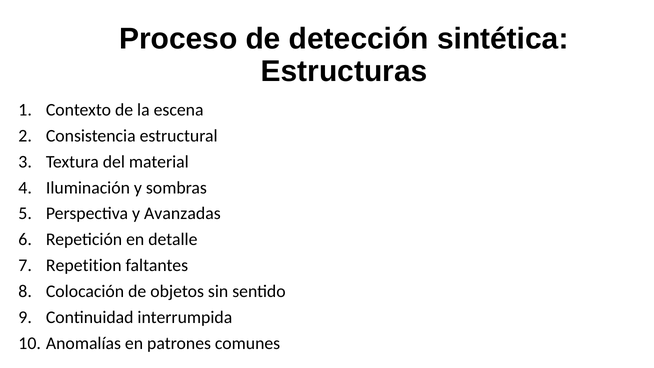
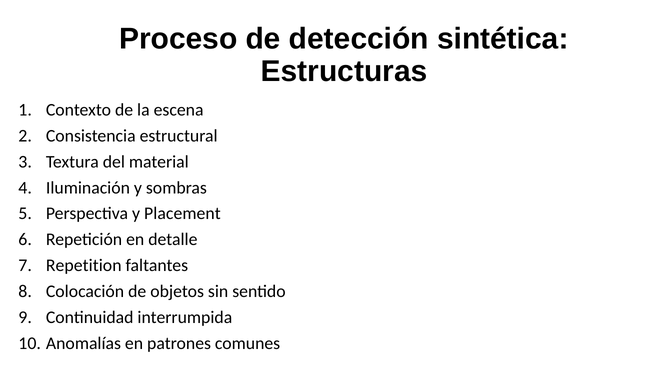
Avanzadas: Avanzadas -> Placement (182, 214)
